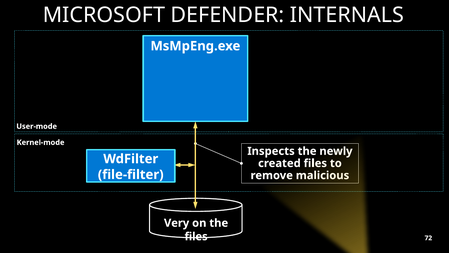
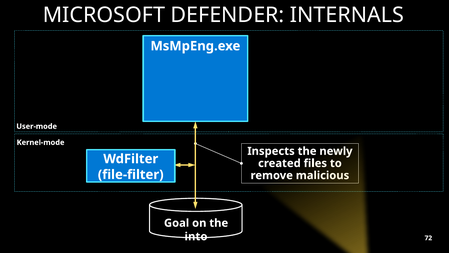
Very: Very -> Goal (177, 223)
files: files -> into (196, 236)
